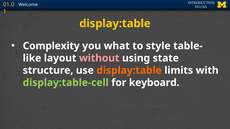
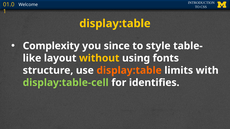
what: what -> since (117, 46)
without colour: pink -> yellow (99, 58)
state: state -> fonts (166, 58)
keyboard: keyboard -> identifies (154, 83)
